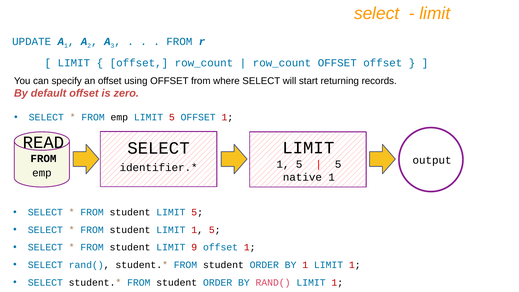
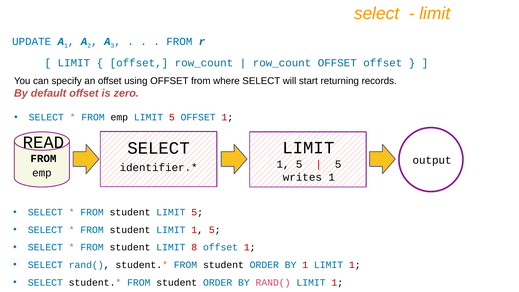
native: native -> writes (302, 177)
9: 9 -> 8 (194, 247)
